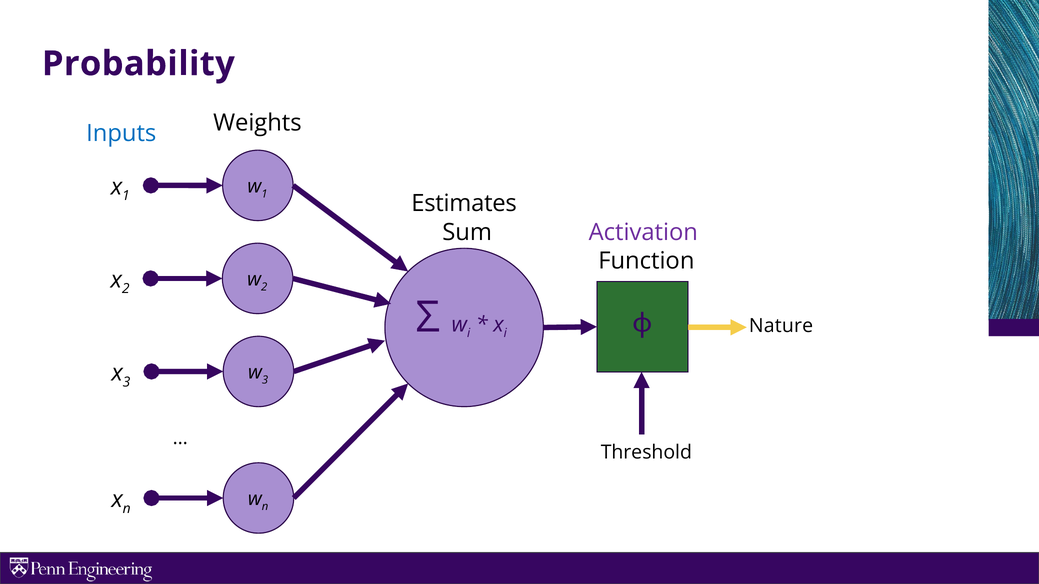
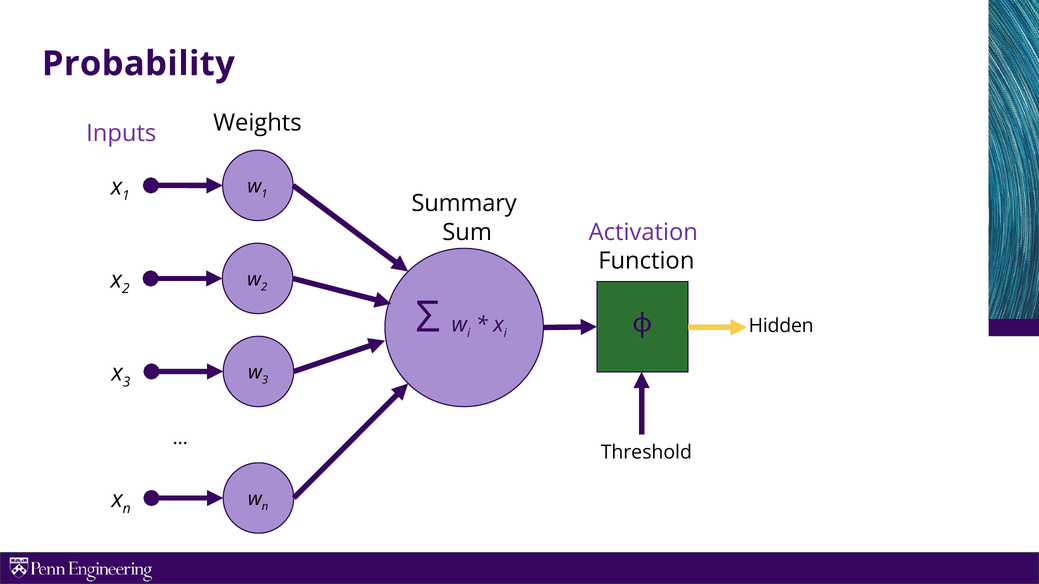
Inputs colour: blue -> purple (121, 133)
Estimates: Estimates -> Summary (464, 204)
Nature: Nature -> Hidden (781, 326)
